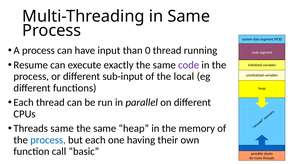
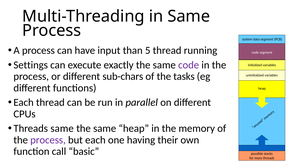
0: 0 -> 5 (148, 50)
Resume: Resume -> Settings (31, 65)
sub-input: sub-input -> sub-chars (123, 76)
local: local -> tasks (184, 76)
process colour: blue -> purple (48, 140)
